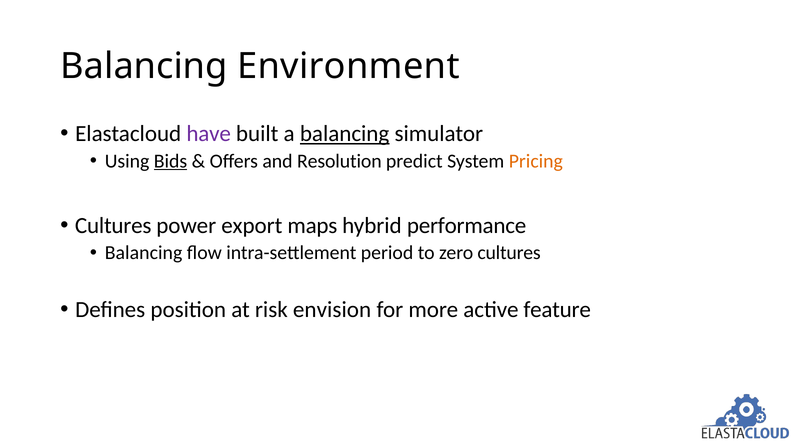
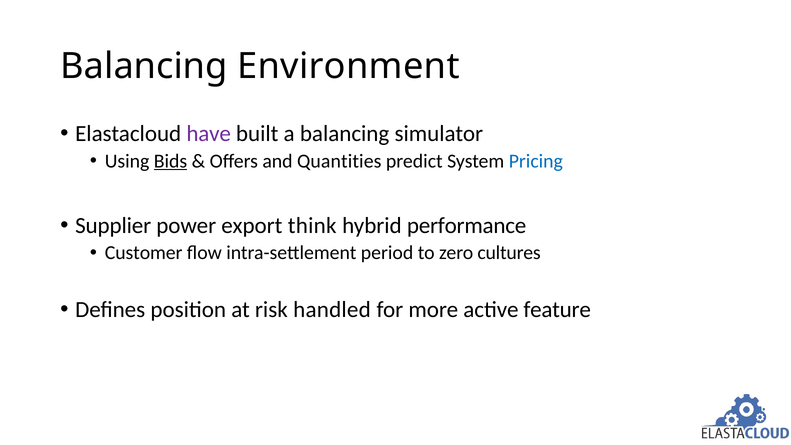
balancing underline: present -> none (345, 134)
Resolution: Resolution -> Quantities (339, 161)
Pricing colour: orange -> blue (536, 161)
Cultures: Cultures -> Supplier (113, 226)
maps: maps -> think (312, 226)
Balancing: Balancing -> Customer (144, 253)
envision: envision -> handled (332, 310)
